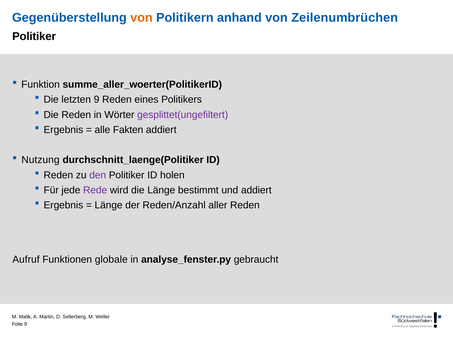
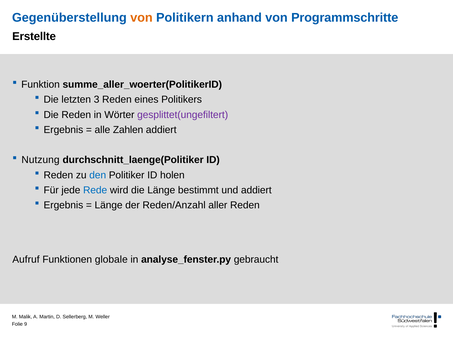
Zeilenumbrüchen: Zeilenumbrüchen -> Programmschritte (345, 18)
Politiker: Politiker -> Erstellte (34, 36)
letzten 9: 9 -> 3 (97, 100)
Fakten: Fakten -> Zahlen (128, 130)
den colour: purple -> blue (98, 175)
Rede colour: purple -> blue (95, 190)
